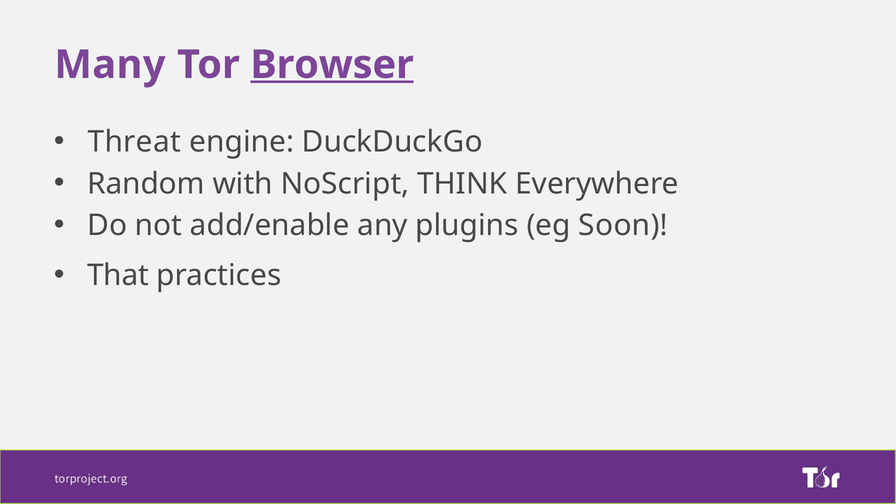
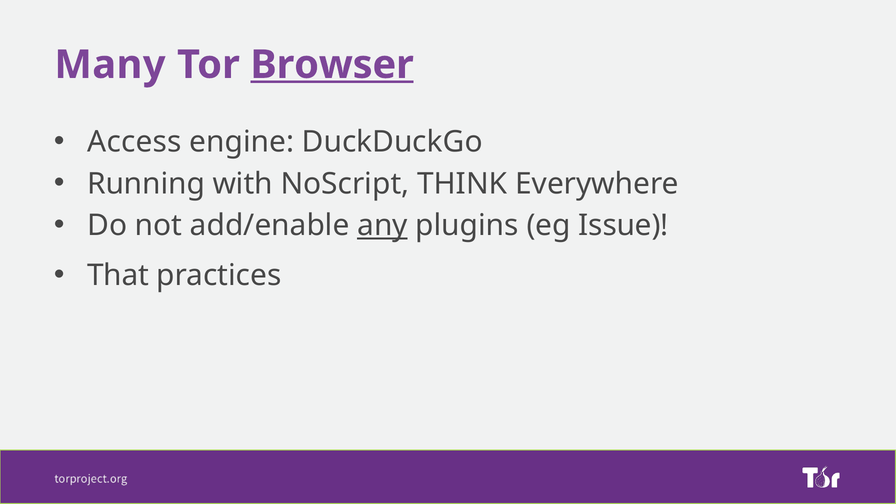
Threat: Threat -> Access (134, 142)
Random: Random -> Running (146, 184)
any underline: none -> present (382, 226)
Soon: Soon -> Issue (623, 226)
